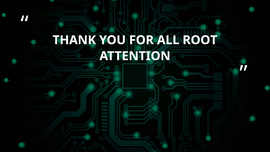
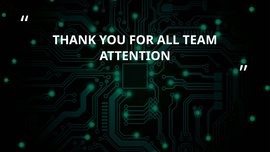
ROOT: ROOT -> TEAM (200, 40)
